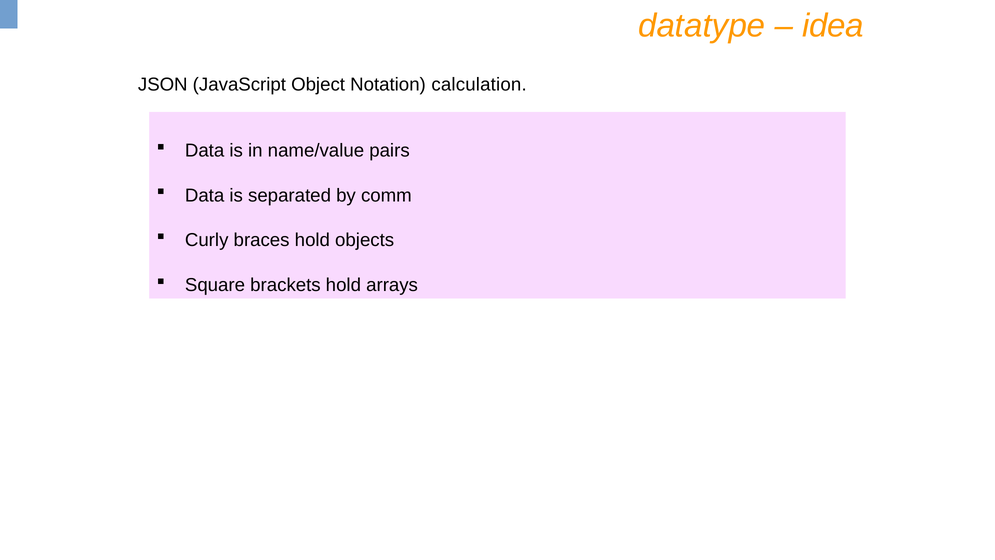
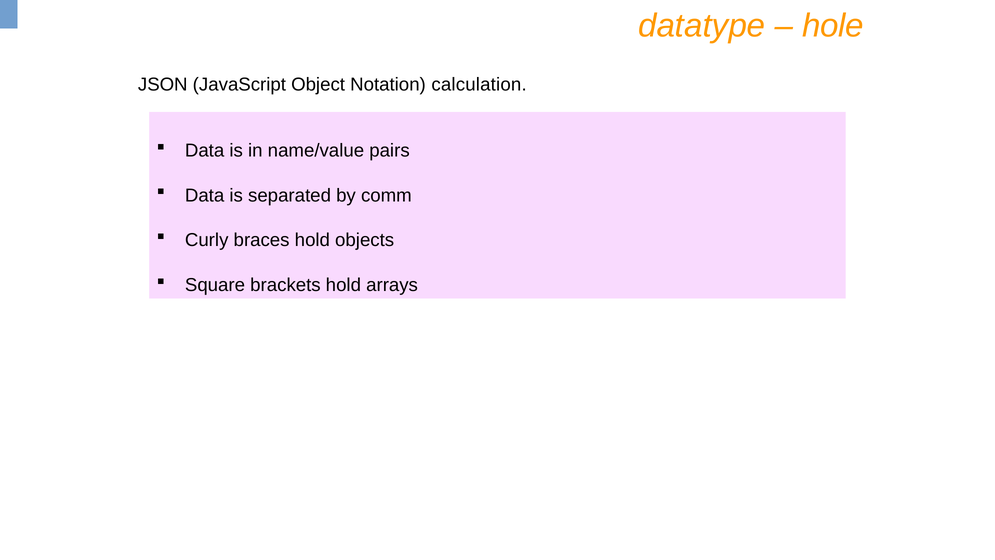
idea: idea -> hole (833, 26)
